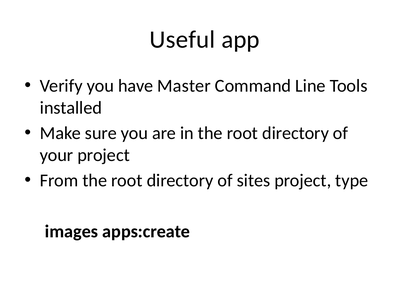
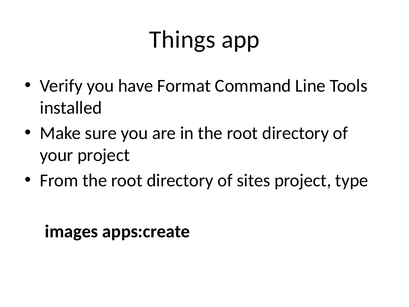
Useful: Useful -> Things (182, 40)
Master: Master -> Format (184, 86)
